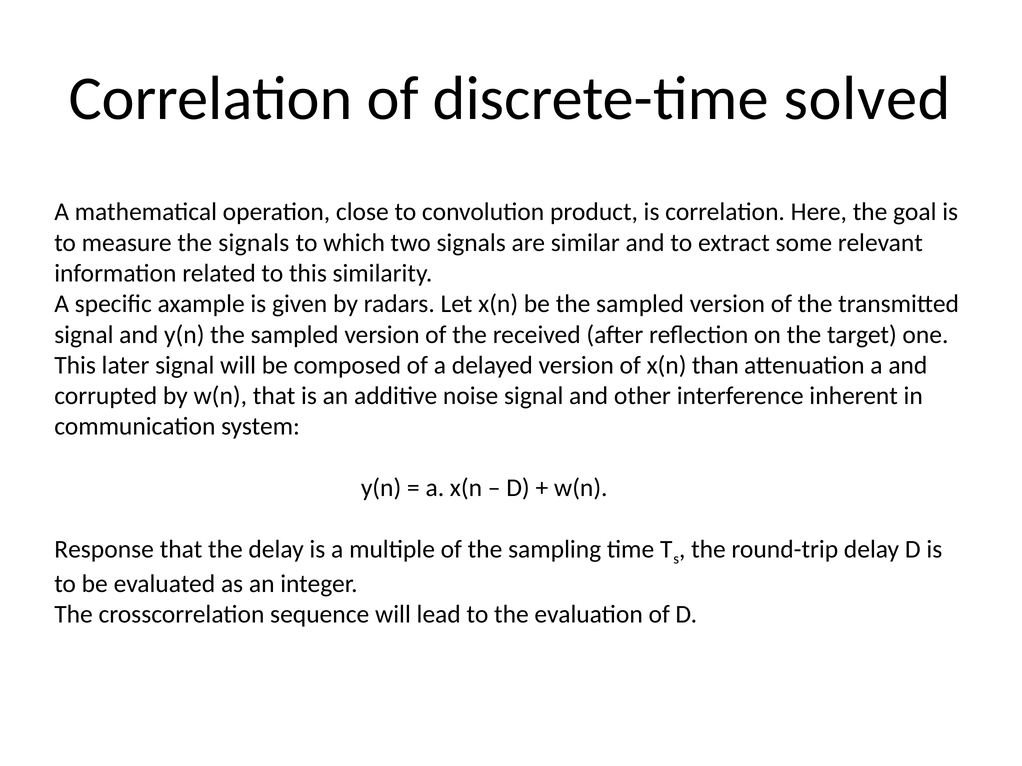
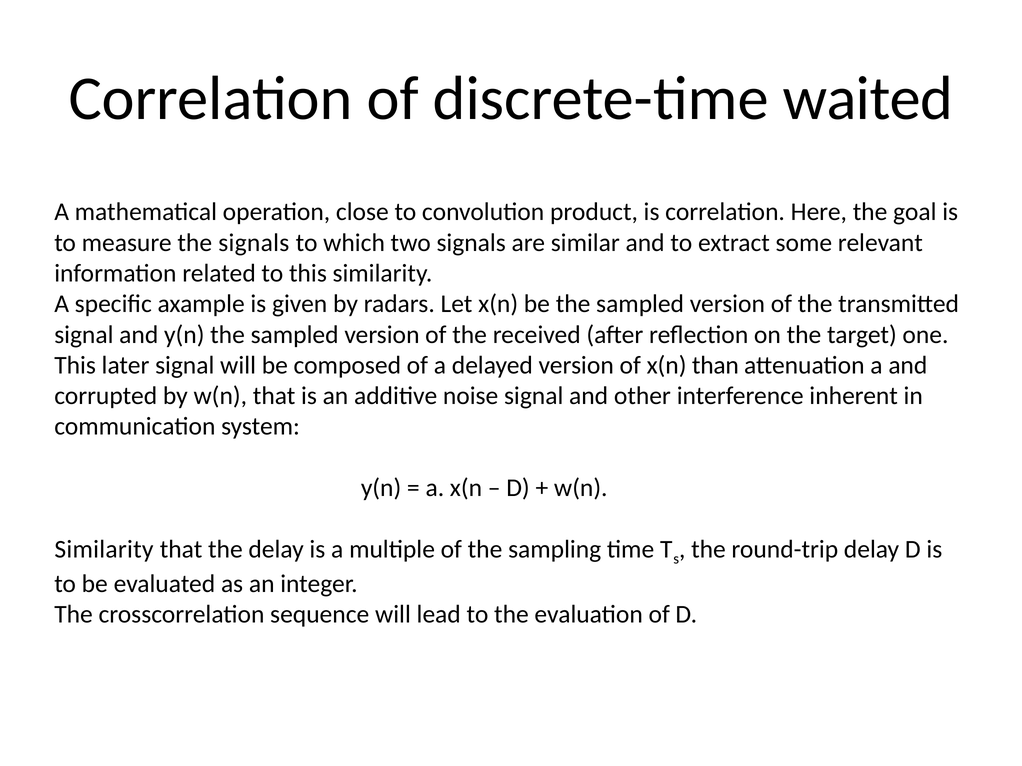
solved: solved -> waited (868, 99)
Response: Response -> Similarity (104, 549)
